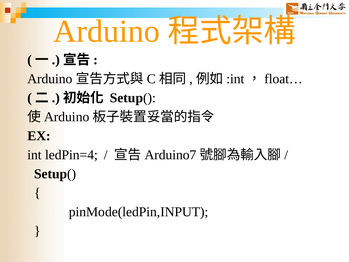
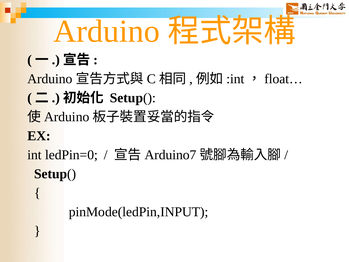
ledPin=4: ledPin=4 -> ledPin=0 (71, 155)
